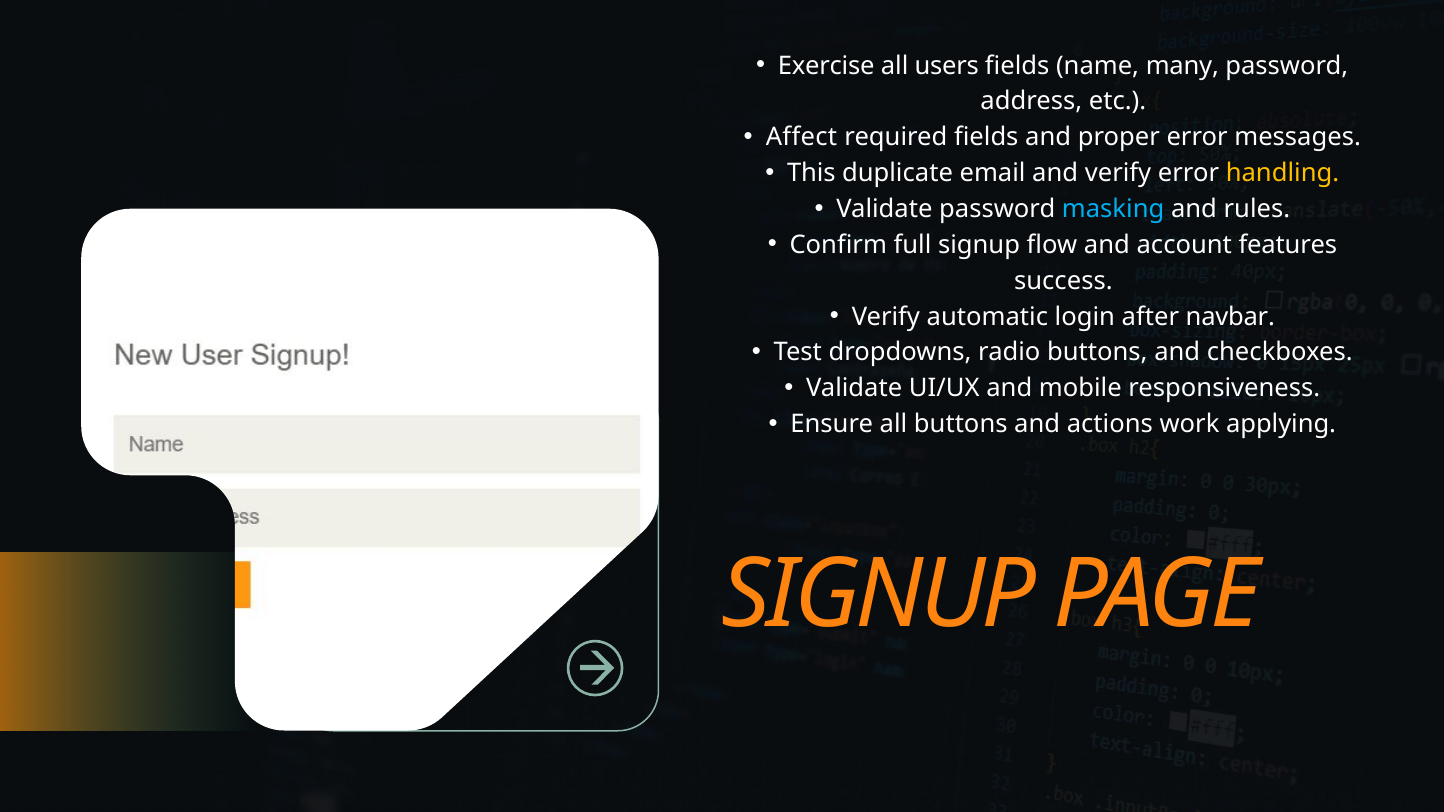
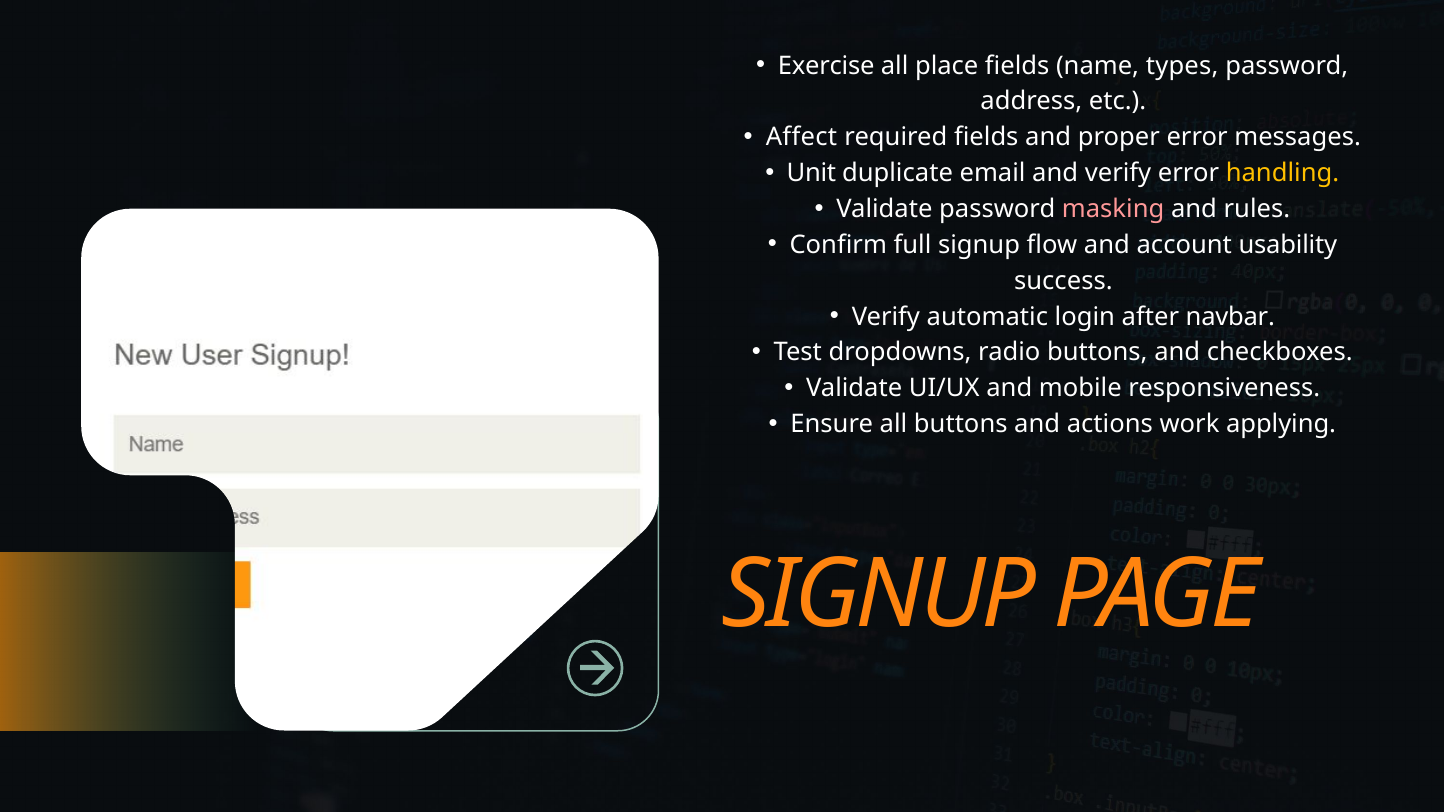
users: users -> place (947, 66)
many: many -> types (1182, 66)
This: This -> Unit (811, 173)
masking colour: light blue -> pink (1113, 209)
features: features -> usability (1288, 245)
